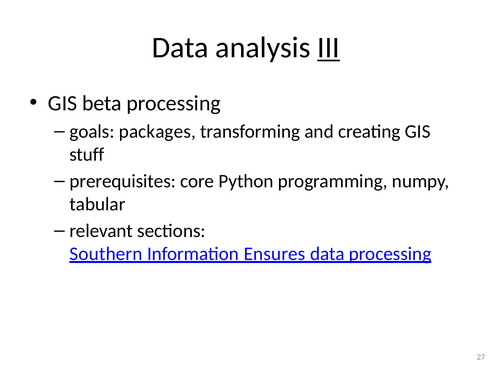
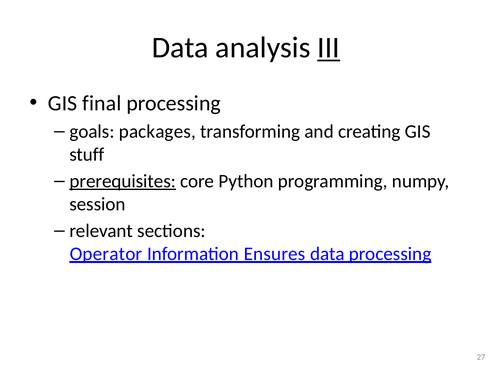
beta: beta -> final (102, 103)
prerequisites underline: none -> present (123, 181)
tabular: tabular -> session (97, 204)
Southern: Southern -> Operator (106, 254)
